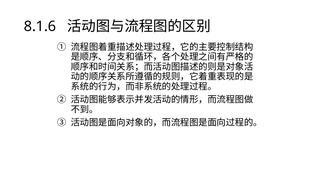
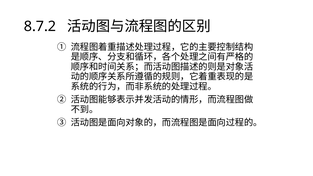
8.1.6: 8.1.6 -> 8.7.2 (40, 26)
